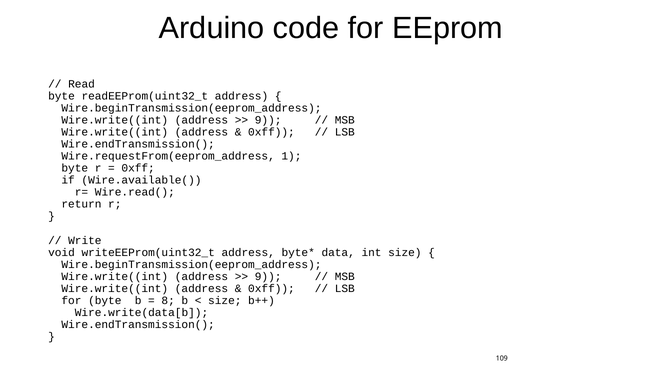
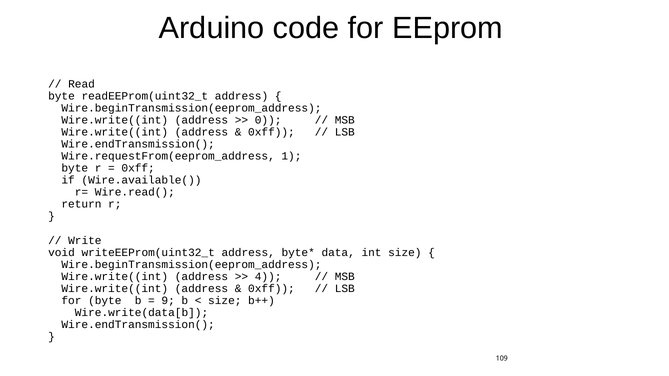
9: 9 -> 0 (268, 120)
9: 9 -> 4 (268, 277)
8: 8 -> 9 (168, 301)
